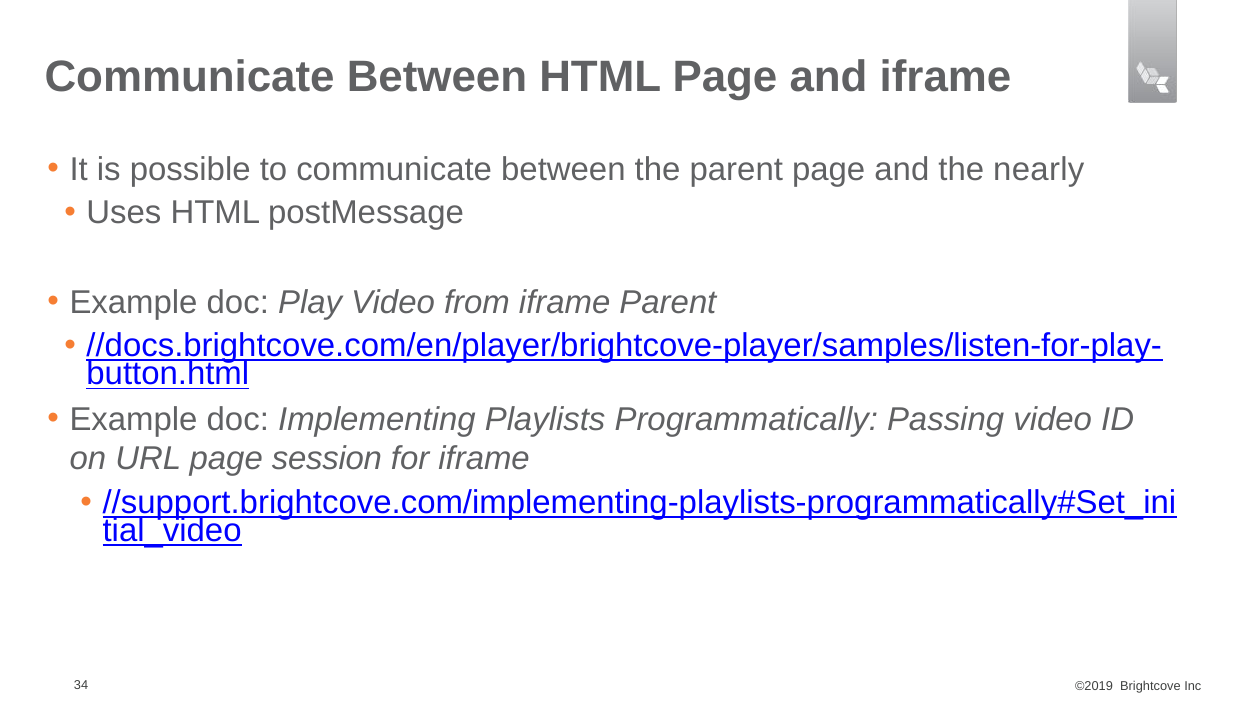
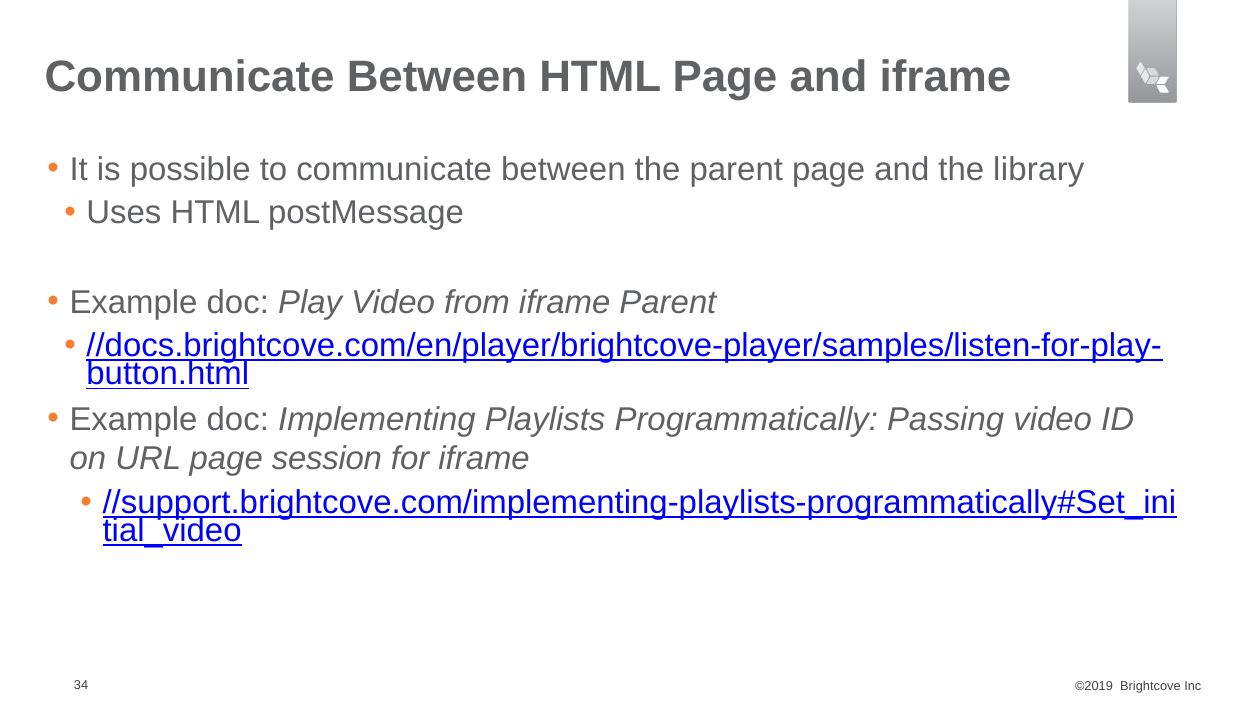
nearly: nearly -> library (1039, 169)
